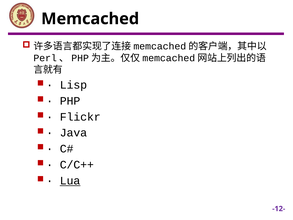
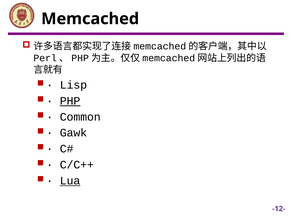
PHP underline: none -> present (70, 101)
Flickr: Flickr -> Common (80, 117)
Java: Java -> Gawk (74, 133)
